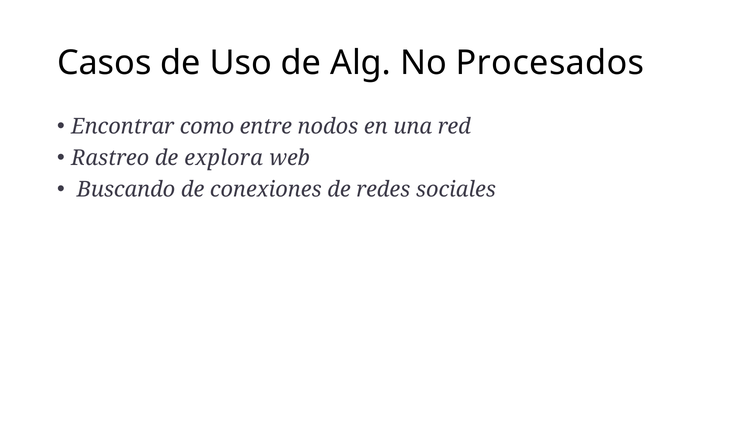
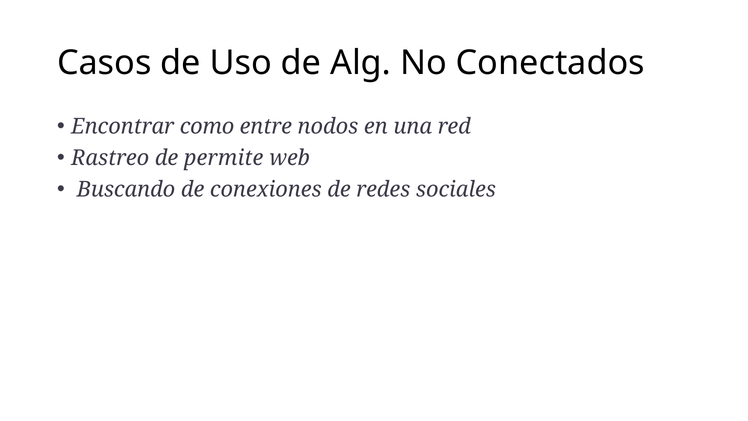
Procesados: Procesados -> Conectados (550, 63)
explora: explora -> permite (224, 158)
